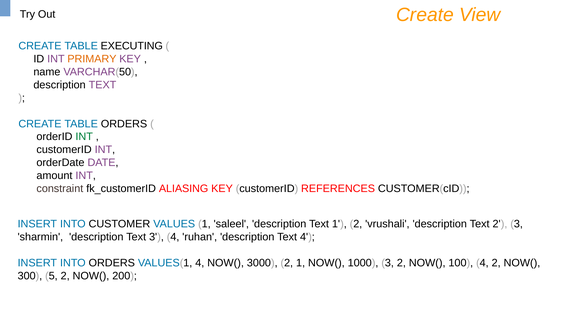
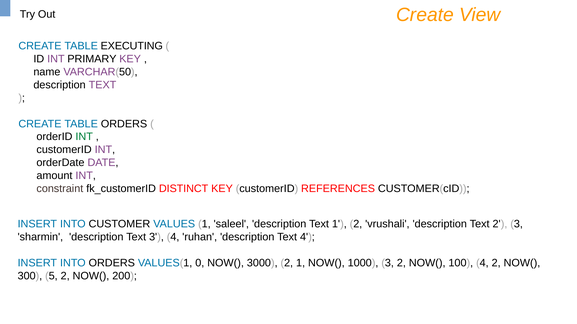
PRIMARY colour: orange -> black (92, 59)
ALIASING: ALIASING -> DISTINCT (184, 189)
VALUES(1 4: 4 -> 0 (200, 263)
